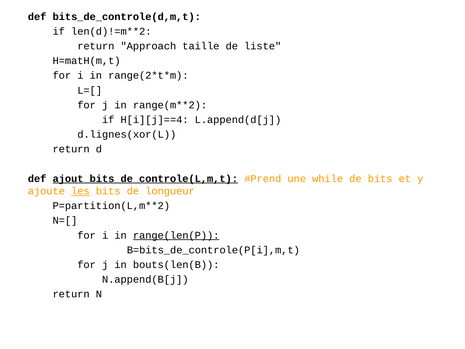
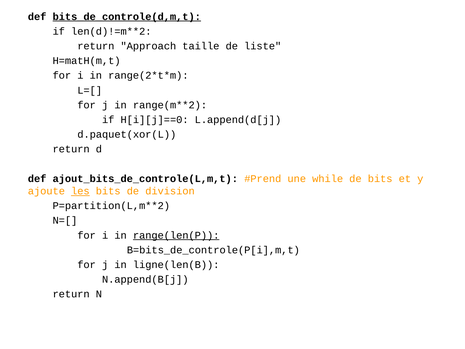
bits_de_controle(d,m,t underline: none -> present (127, 17)
H[i][j]==4: H[i][j]==4 -> H[i][j]==0 (155, 120)
d.lignes(xor(L: d.lignes(xor(L -> d.paquet(xor(L (127, 134)
ajout_bits_de_controle(L,m,t underline: present -> none (145, 179)
longueur: longueur -> division (170, 191)
bouts(len(B: bouts(len(B -> ligne(len(B (176, 265)
